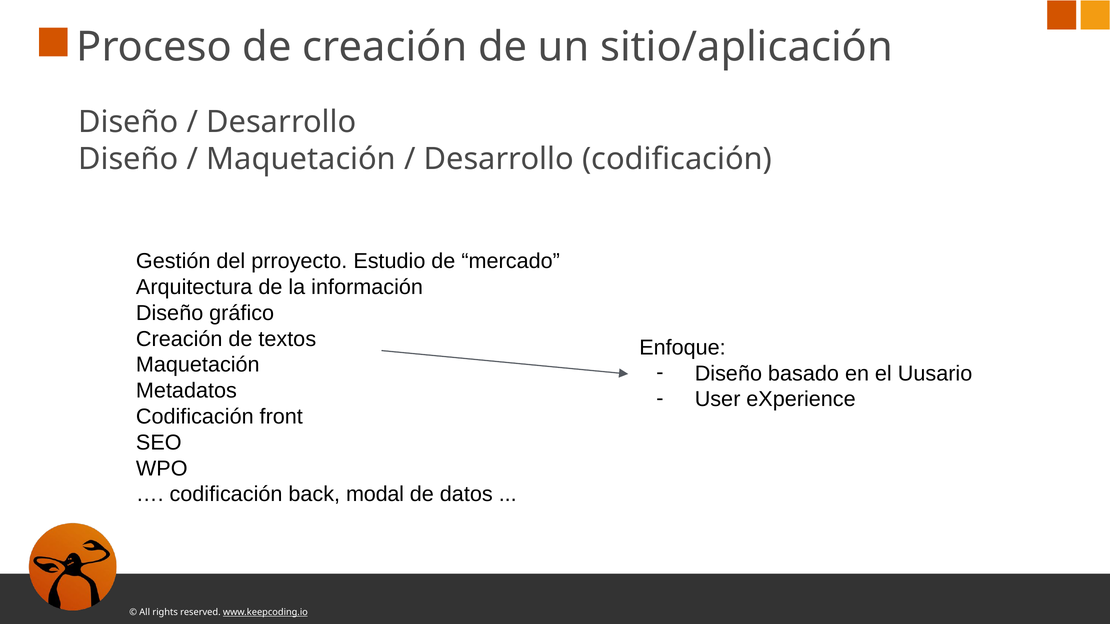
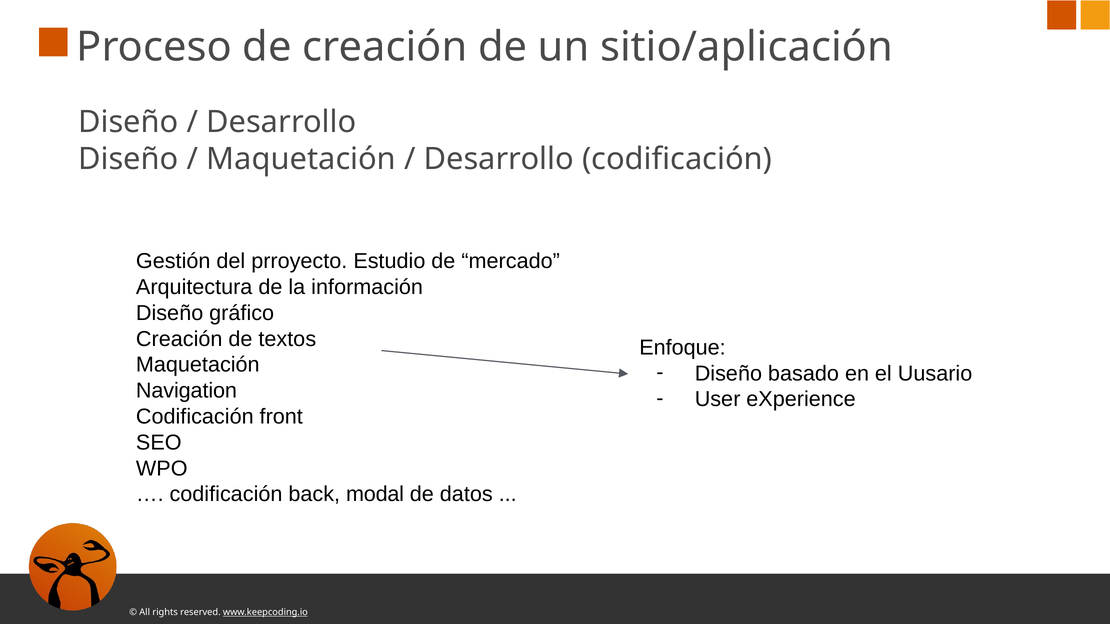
Metadatos: Metadatos -> Navigation (186, 391)
